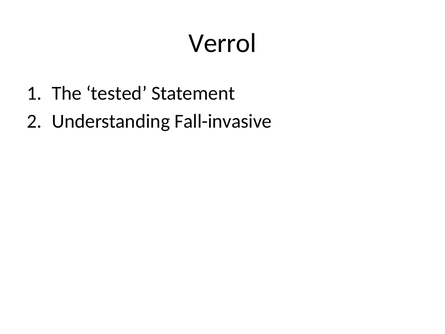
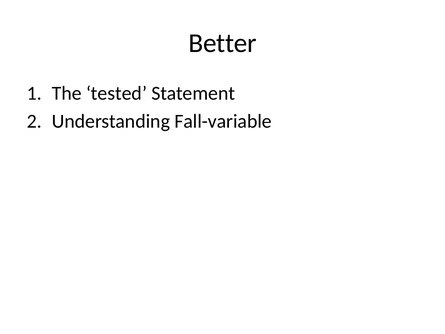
Verrol: Verrol -> Better (223, 43)
Fall-invasive: Fall-invasive -> Fall-variable (223, 121)
